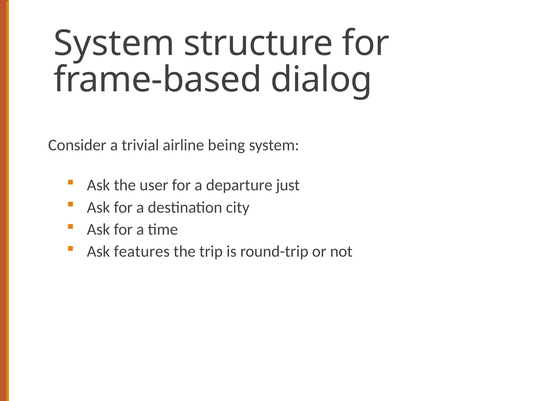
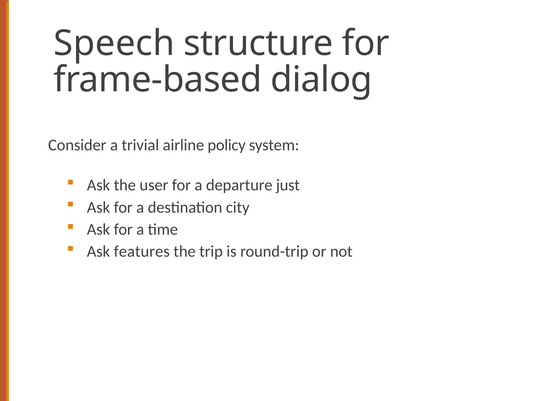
System: System -> Speech (114, 44)
being: being -> policy (227, 145)
